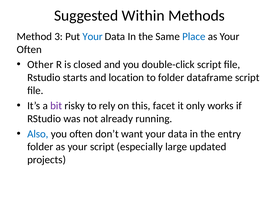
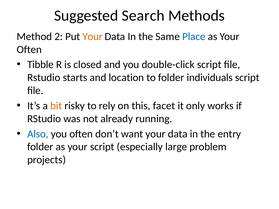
Within: Within -> Search (143, 16)
3: 3 -> 2 (59, 37)
Your colour: blue -> orange (93, 37)
Other: Other -> Tibble (40, 65)
dataframe: dataframe -> individuals (210, 78)
bit colour: purple -> orange (56, 106)
updated: updated -> problem (208, 147)
